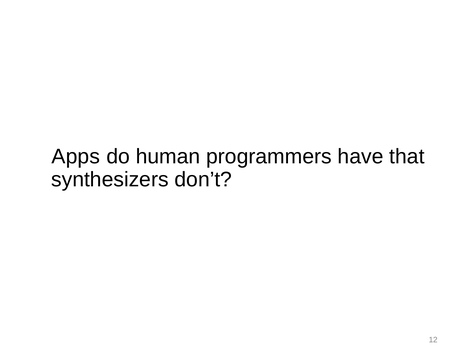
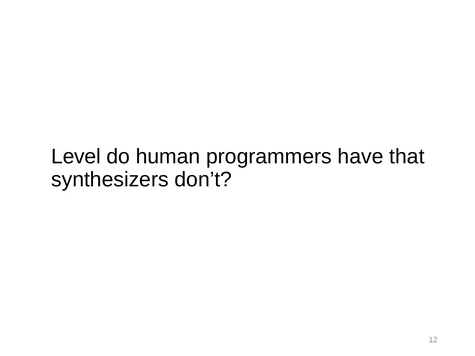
Apps: Apps -> Level (76, 157)
